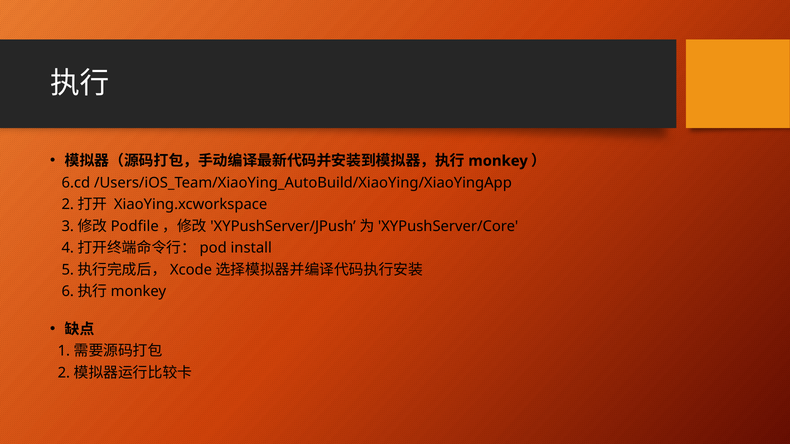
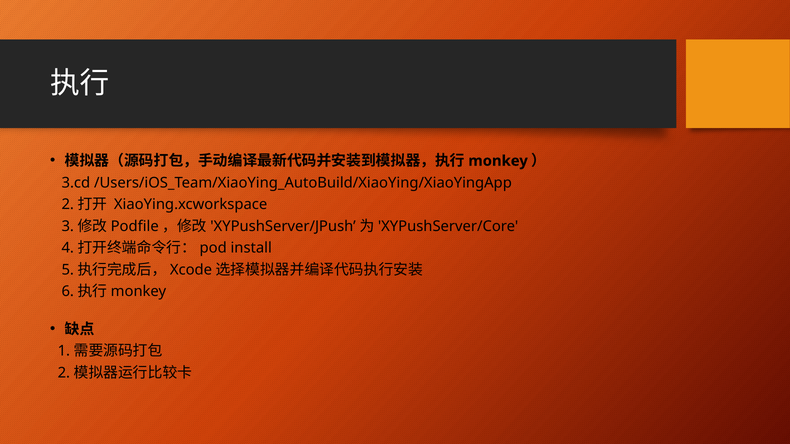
6.cd: 6.cd -> 3.cd (76, 183)
